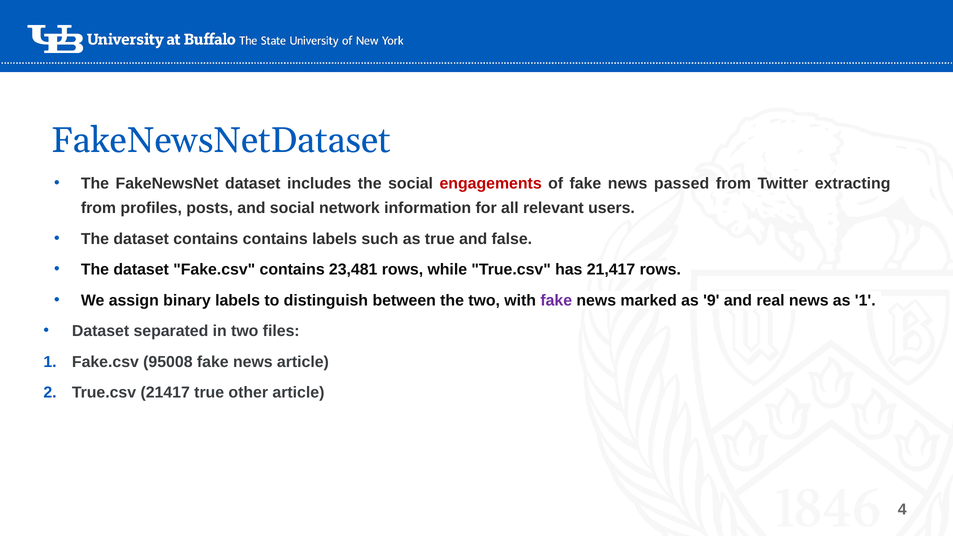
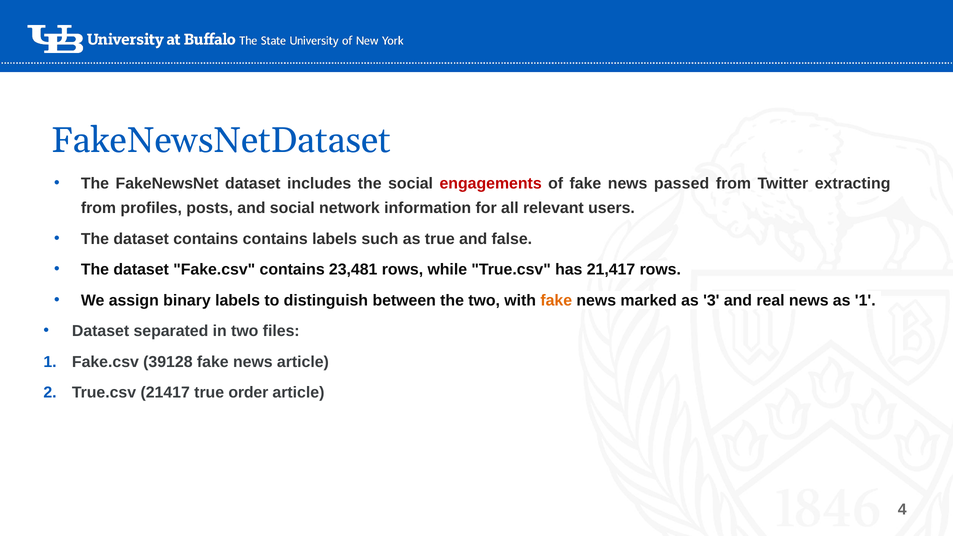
fake colour: purple -> orange (556, 300)
9: 9 -> 3 (711, 300)
95008: 95008 -> 39128 (168, 362)
other: other -> order (248, 393)
